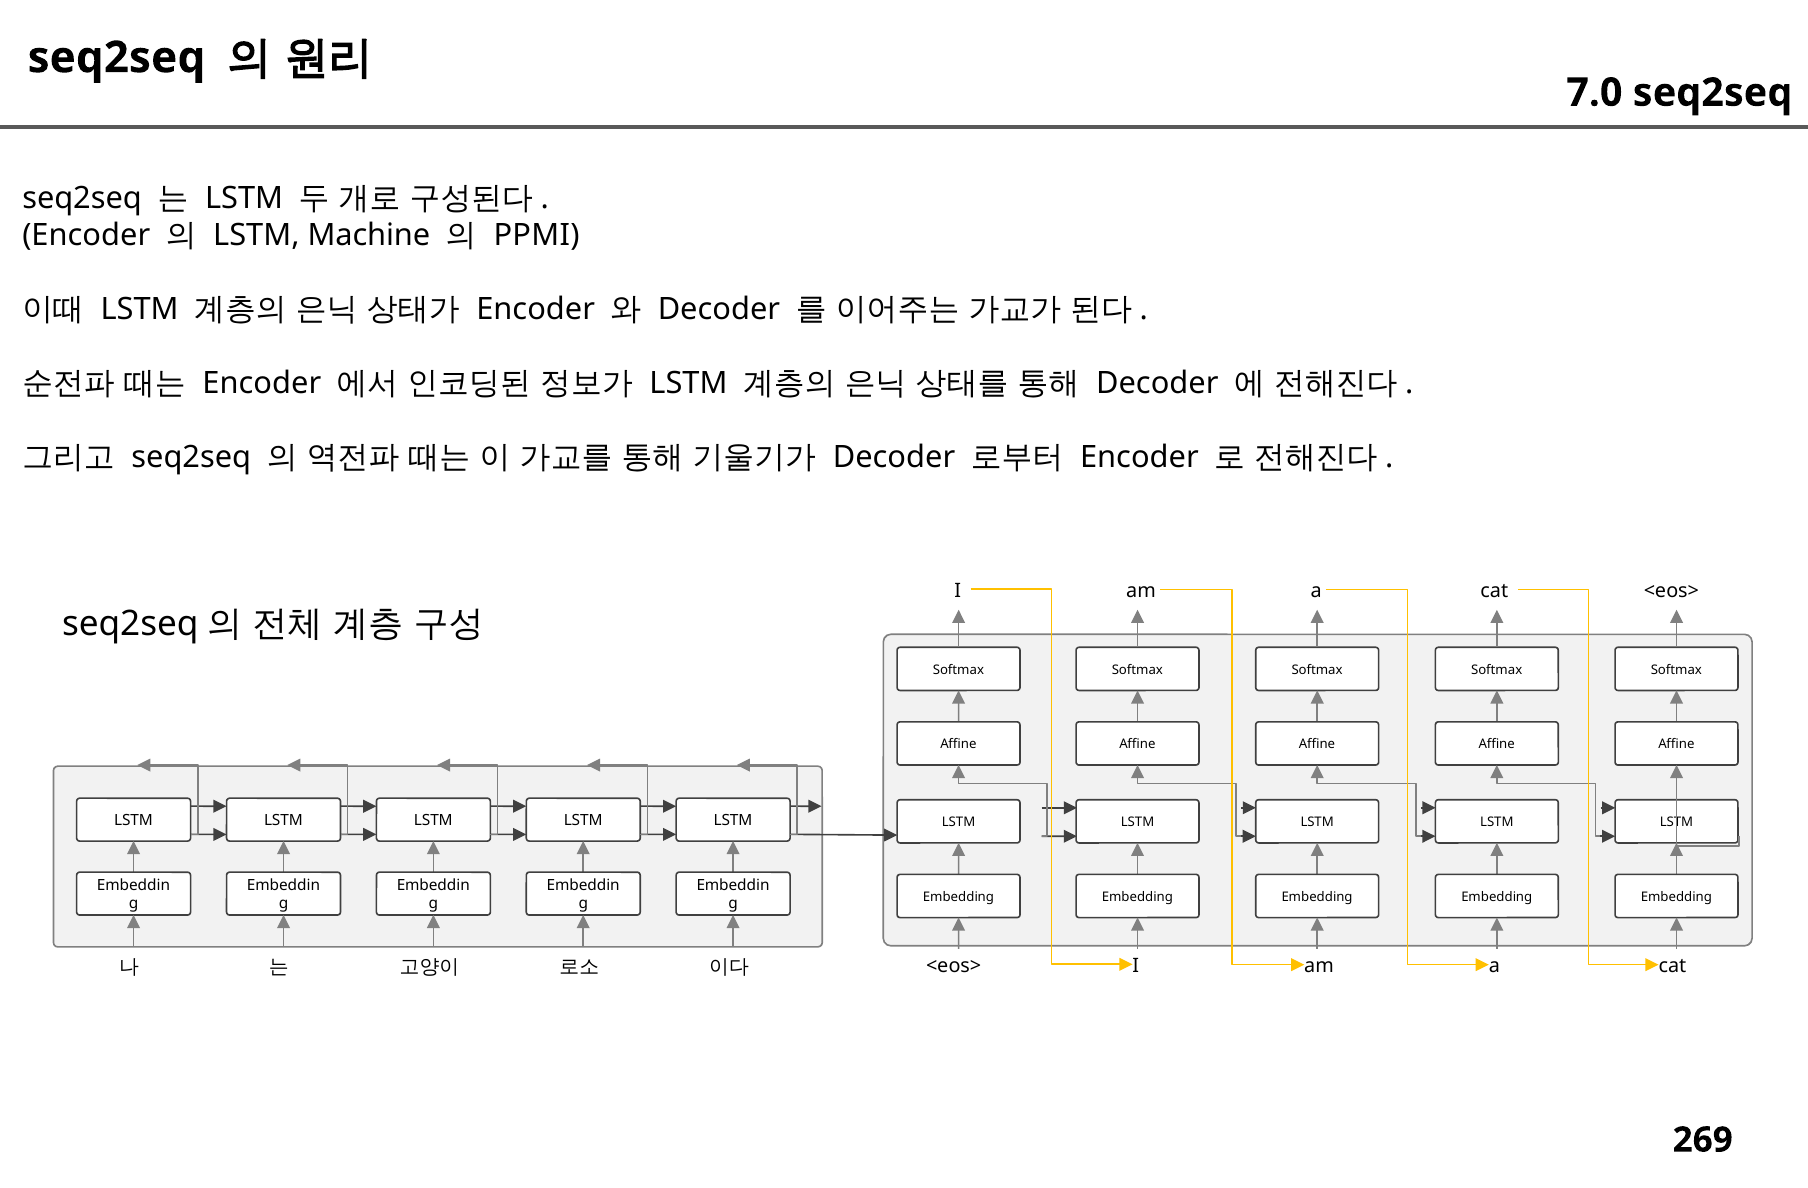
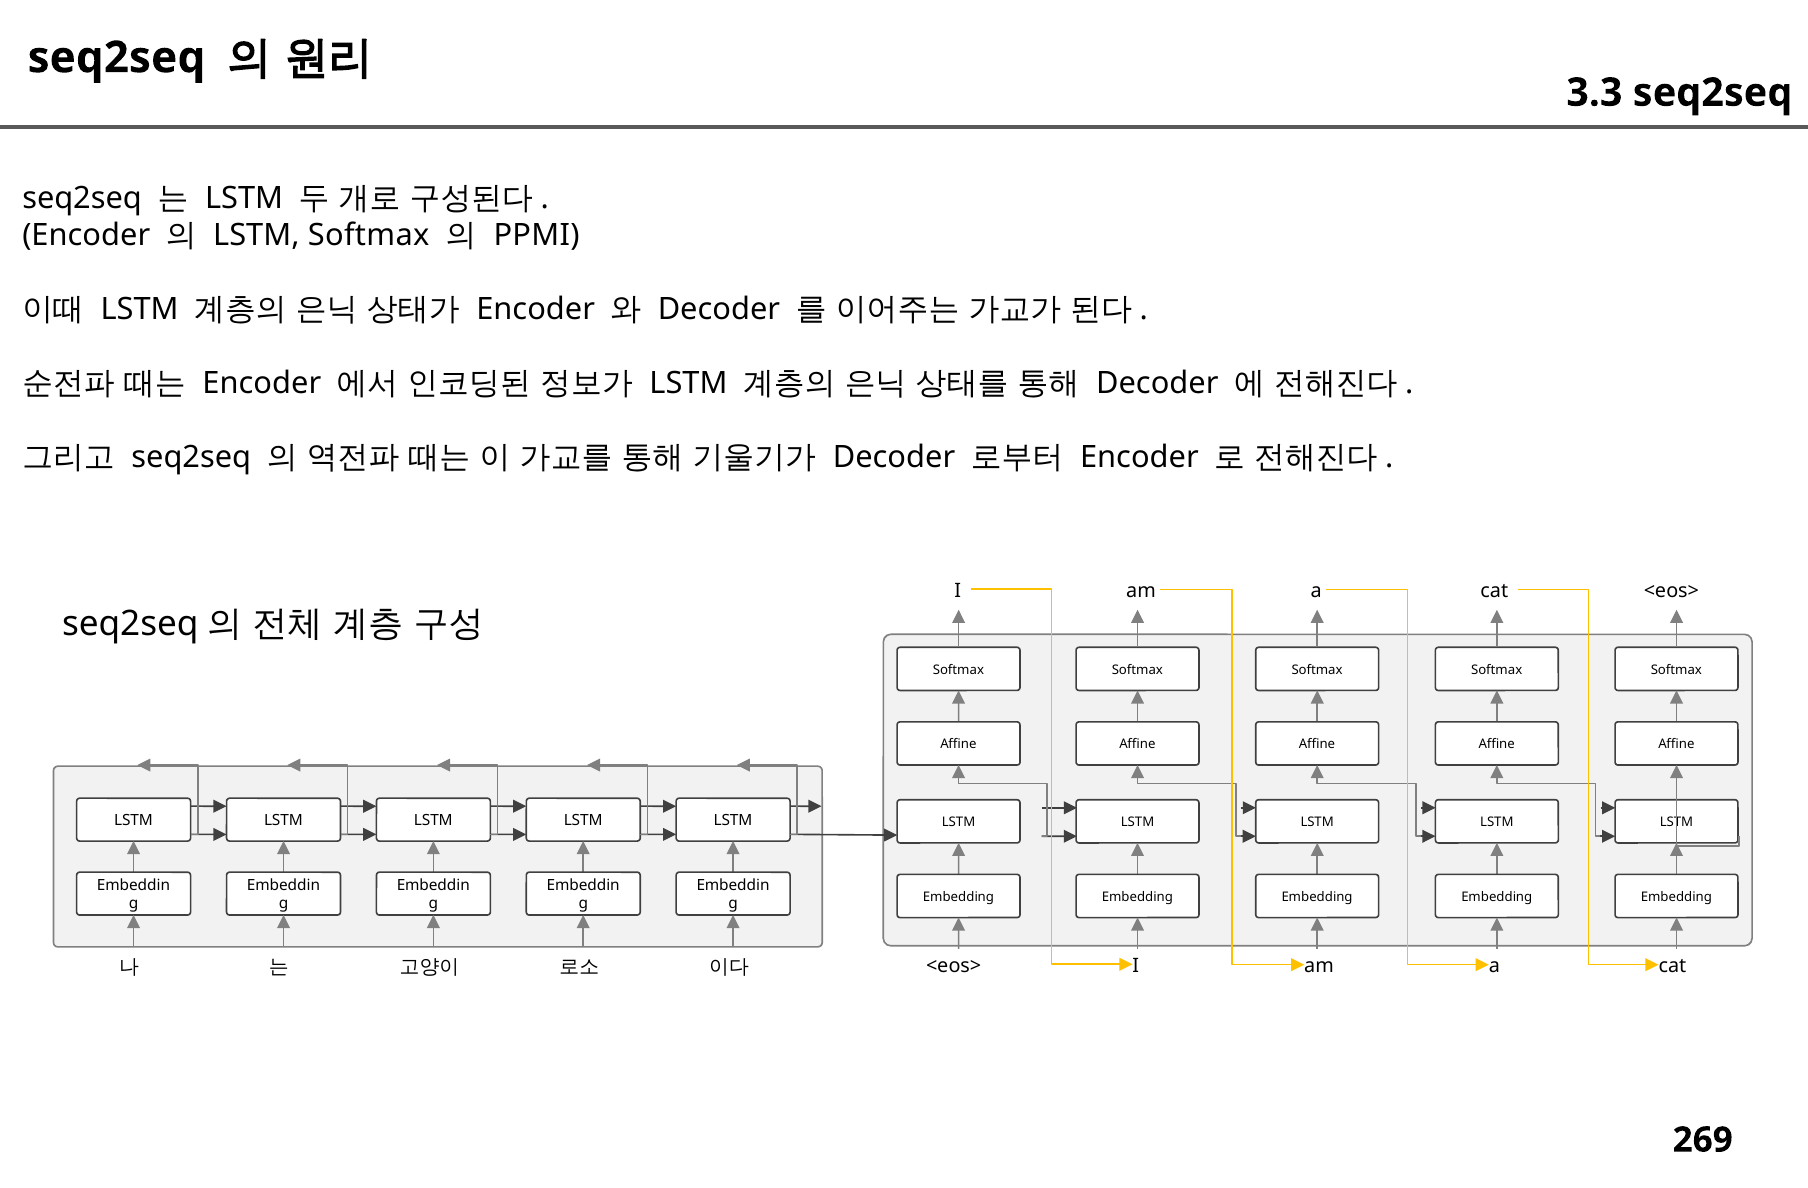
7.0: 7.0 -> 3.3 (1594, 93)
LSTM Machine: Machine -> Softmax (369, 235)
